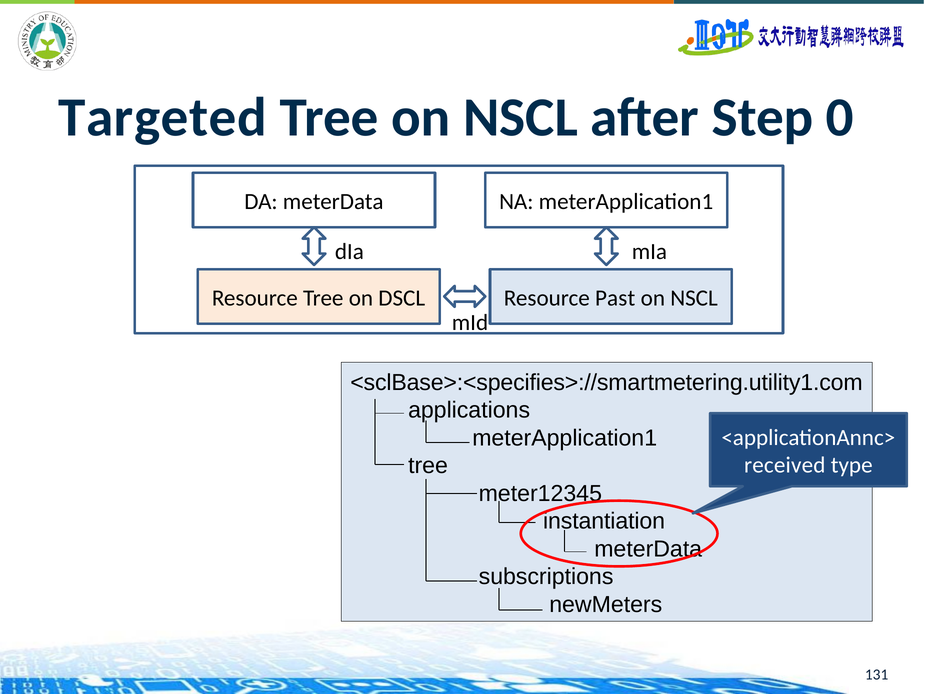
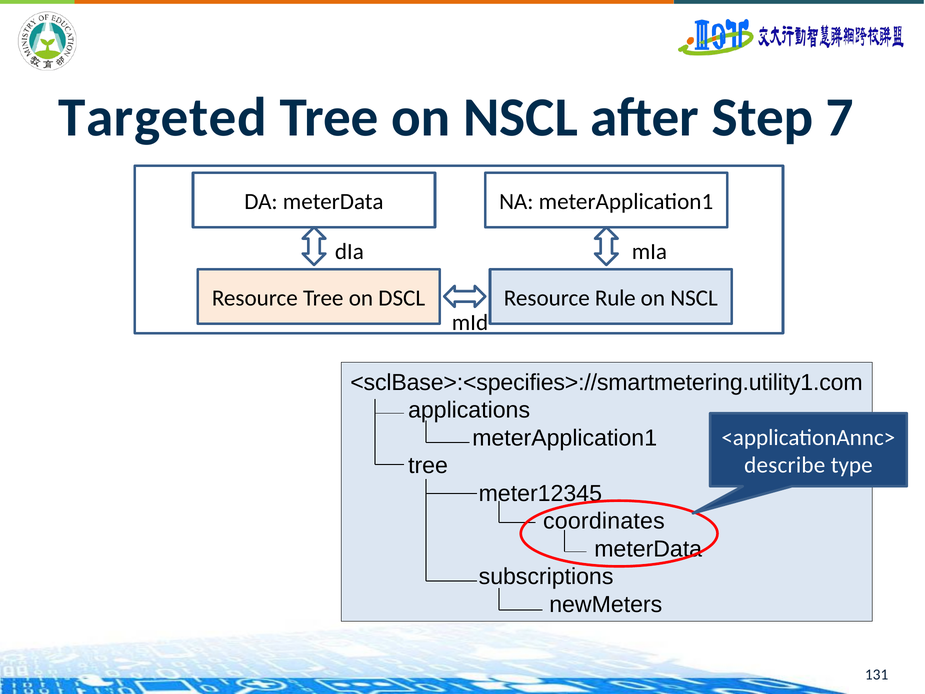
0: 0 -> 7 (840, 118)
Past: Past -> Rule (615, 298)
received: received -> describe (785, 465)
instantiation: instantiation -> coordinates (604, 521)
